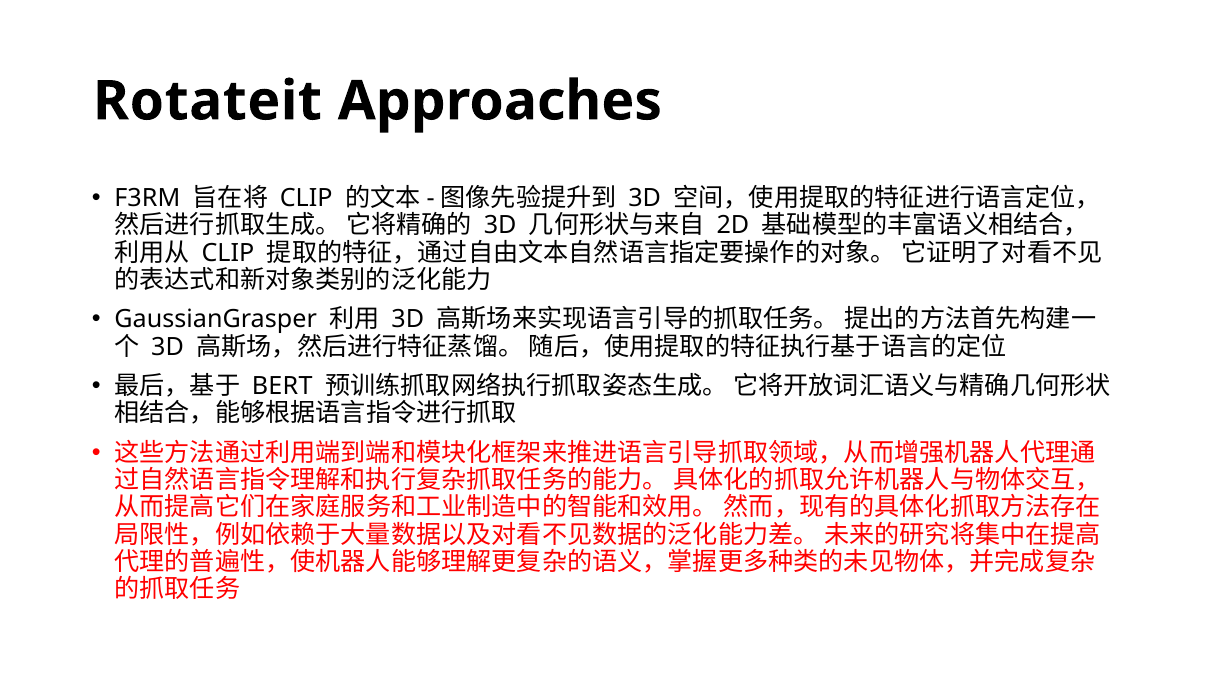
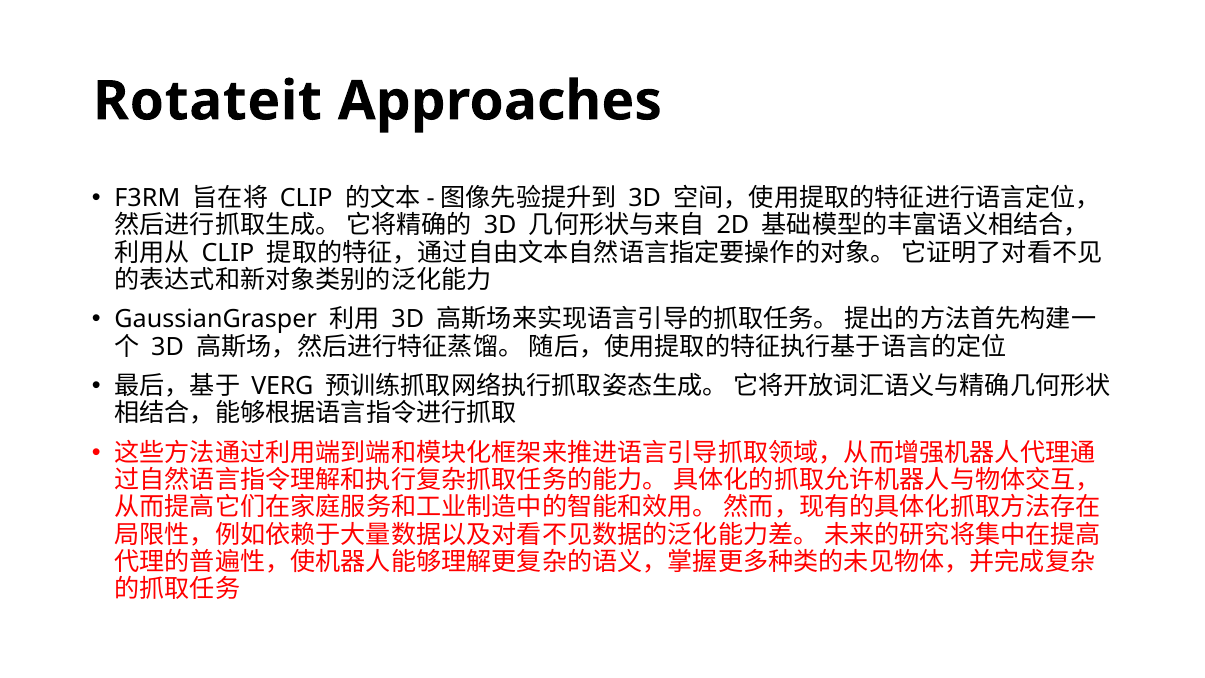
BERT: BERT -> VERG (282, 386)
